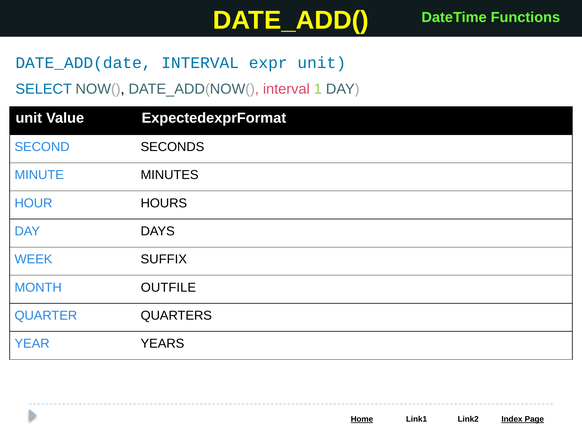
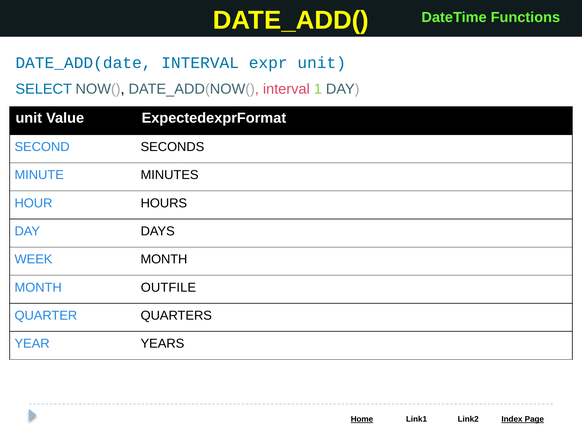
WEEK SUFFIX: SUFFIX -> MONTH (164, 260)
